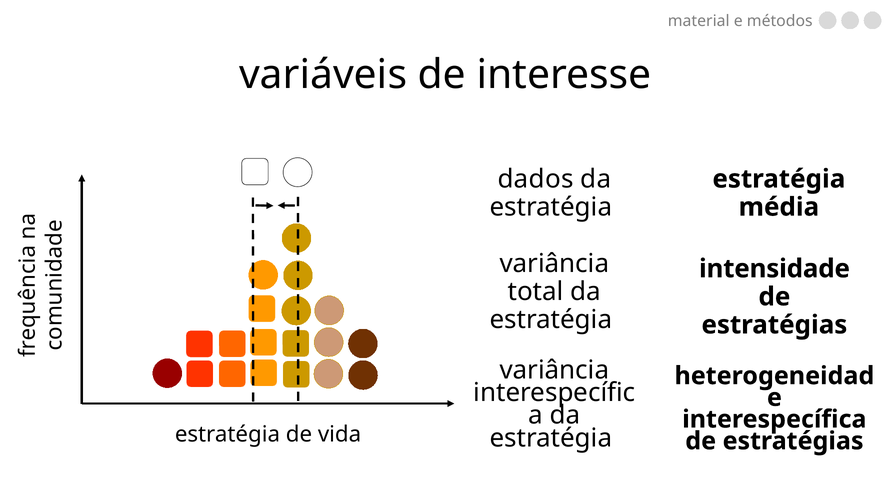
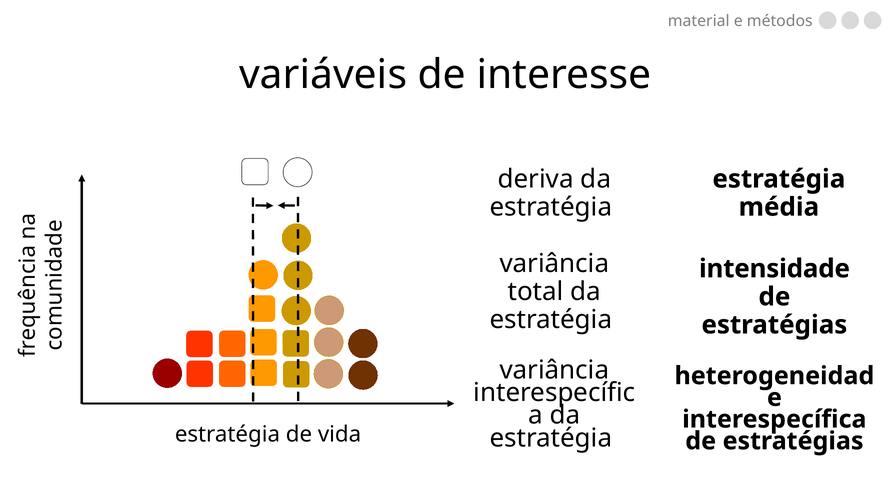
dados: dados -> deriva (536, 179)
